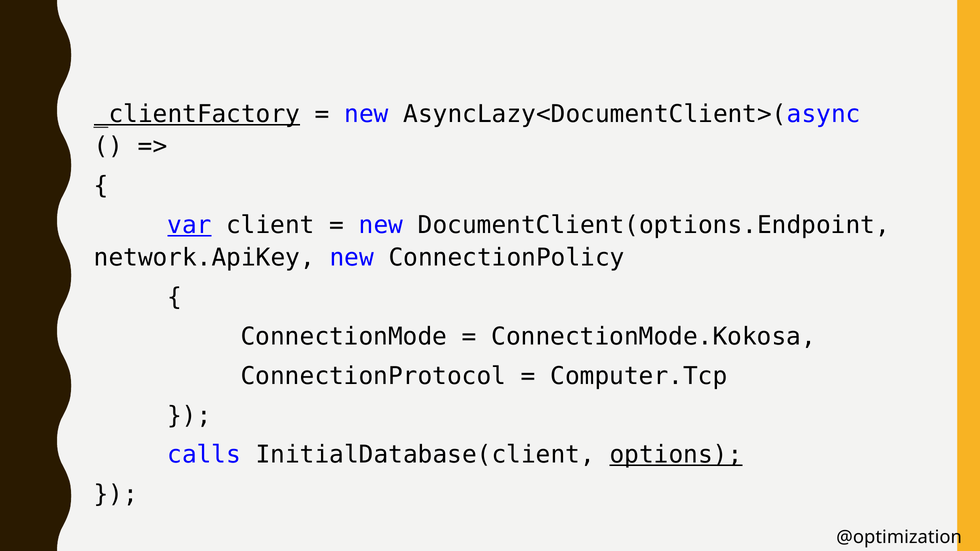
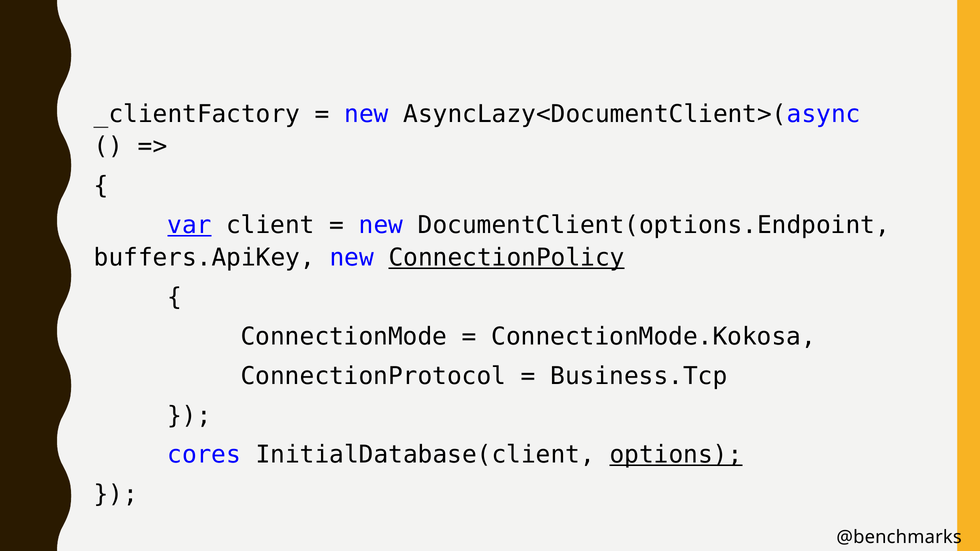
_clientFactory underline: present -> none (197, 114)
network.ApiKey: network.ApiKey -> buffers.ApiKey (204, 258)
ConnectionPolicy underline: none -> present (507, 258)
Computer.Tcp: Computer.Tcp -> Business.Tcp (639, 376)
calls: calls -> cores (204, 455)
@optimization: @optimization -> @benchmarks (899, 537)
